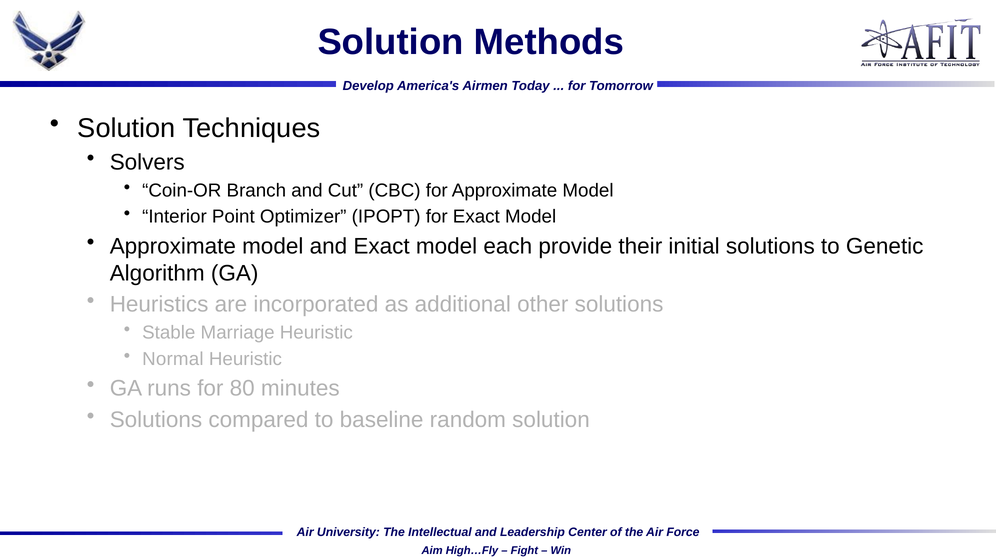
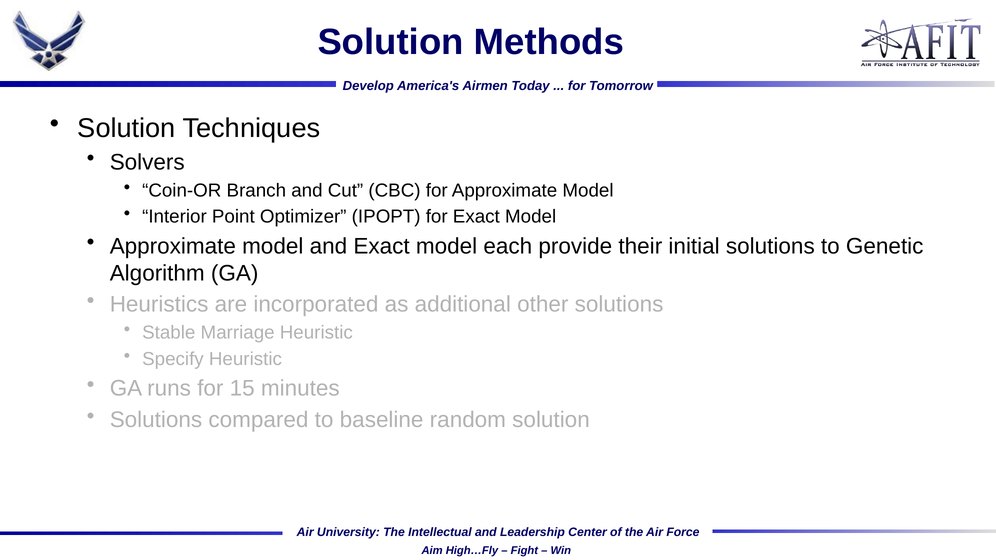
Normal: Normal -> Specify (173, 359)
80: 80 -> 15 (242, 389)
